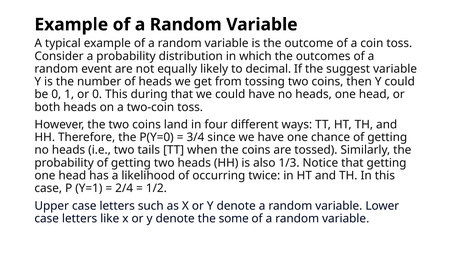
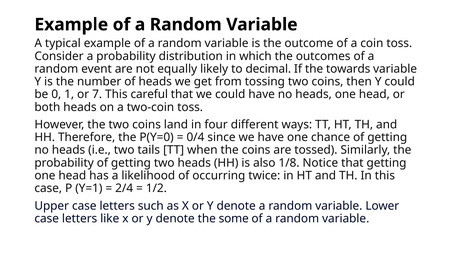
suggest: suggest -> towards (348, 69)
or 0: 0 -> 7 (97, 94)
during: during -> careful (149, 94)
3/4: 3/4 -> 0/4 (195, 137)
1/3: 1/3 -> 1/8 (289, 162)
